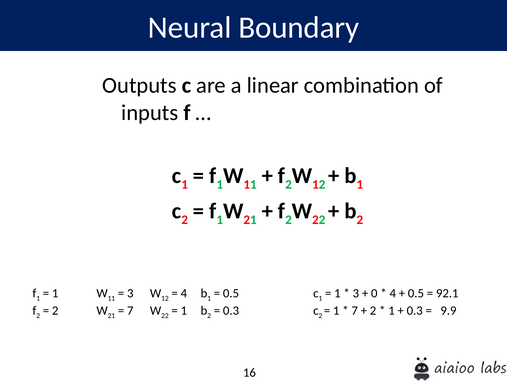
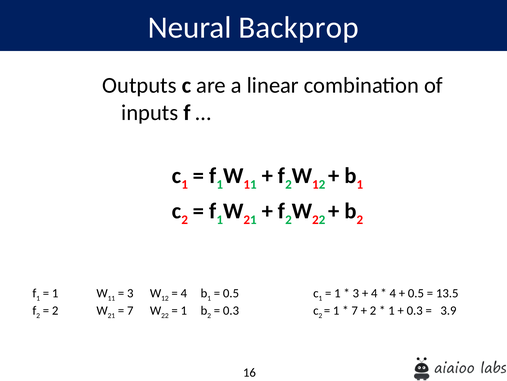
Boundary: Boundary -> Backprop (299, 28)
0: 0 -> 4 (374, 293)
92.1: 92.1 -> 13.5 (447, 293)
9.9: 9.9 -> 3.9 (448, 310)
